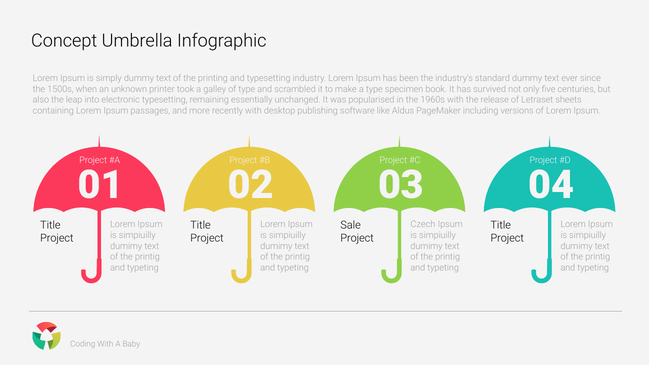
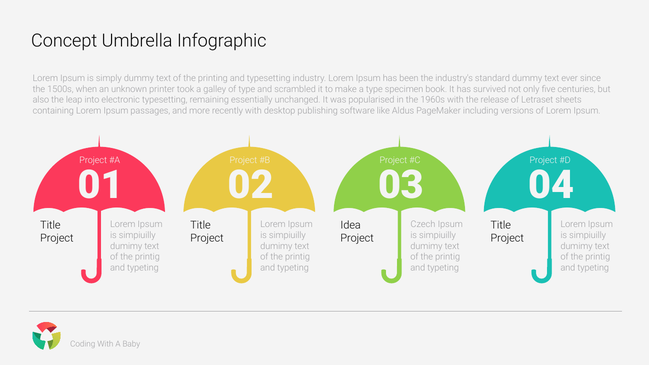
Sale: Sale -> Idea (351, 225)
